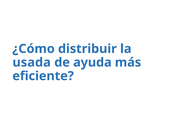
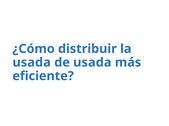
de ayuda: ayuda -> usada (92, 63)
